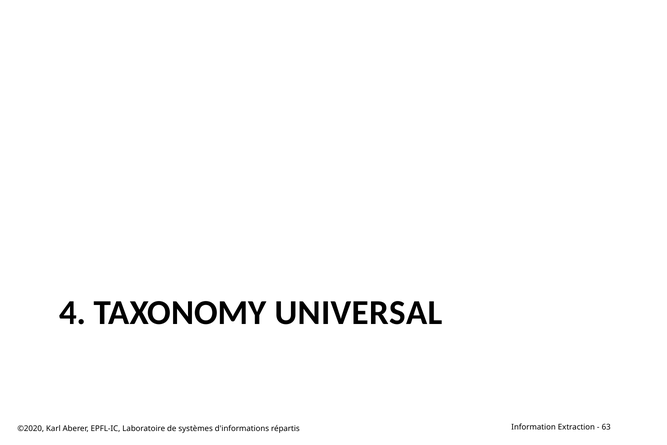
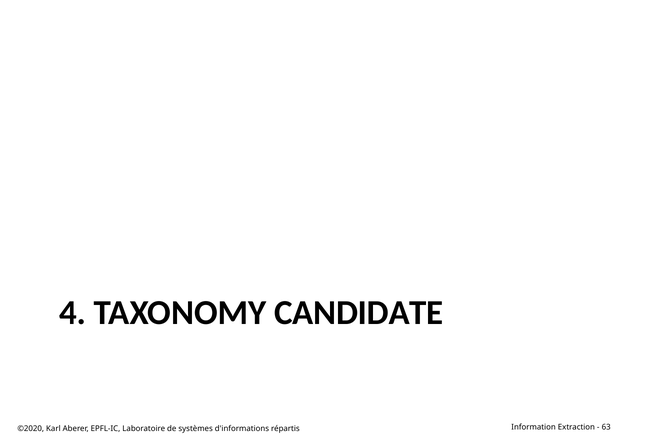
UNIVERSAL: UNIVERSAL -> CANDIDATE (359, 312)
